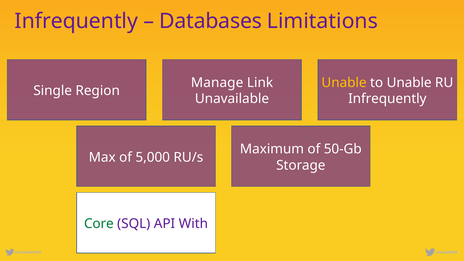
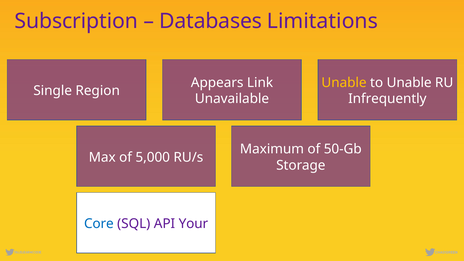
Infrequently: Infrequently -> Subscription (76, 21)
Manage: Manage -> Appears (217, 83)
Core colour: green -> blue (99, 224)
With: With -> Your (193, 224)
